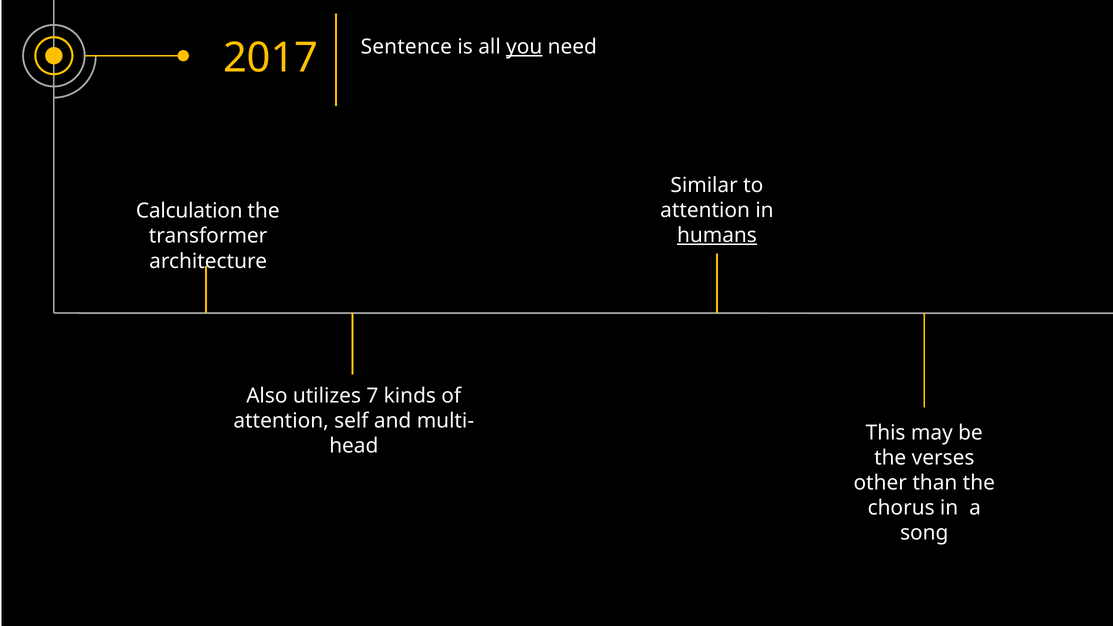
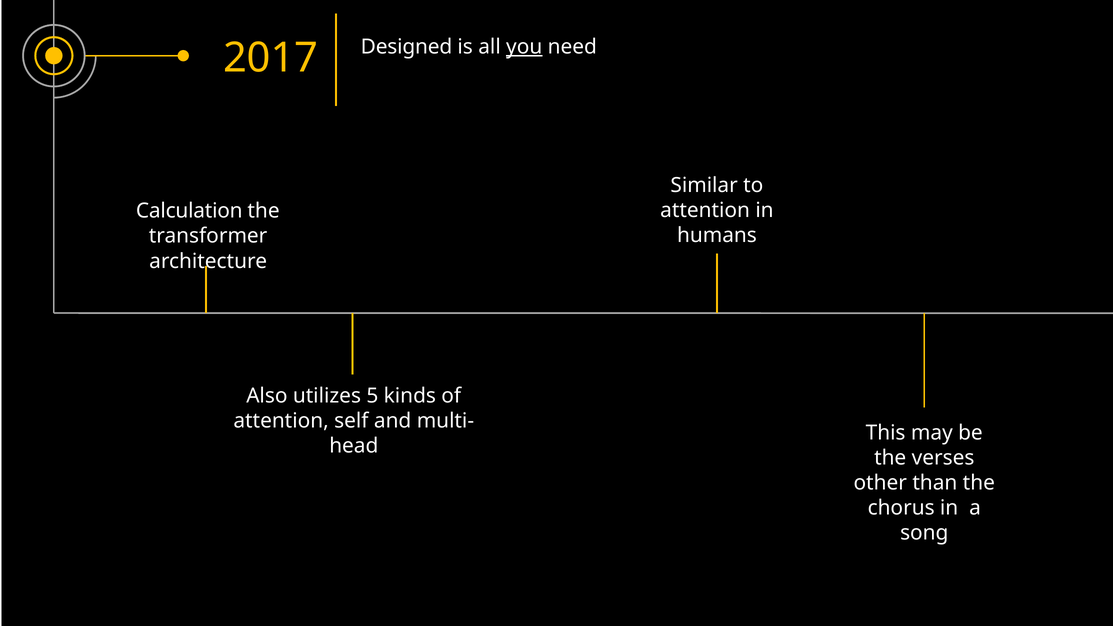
Sentence: Sentence -> Designed (406, 47)
humans underline: present -> none (717, 235)
7: 7 -> 5 (372, 396)
